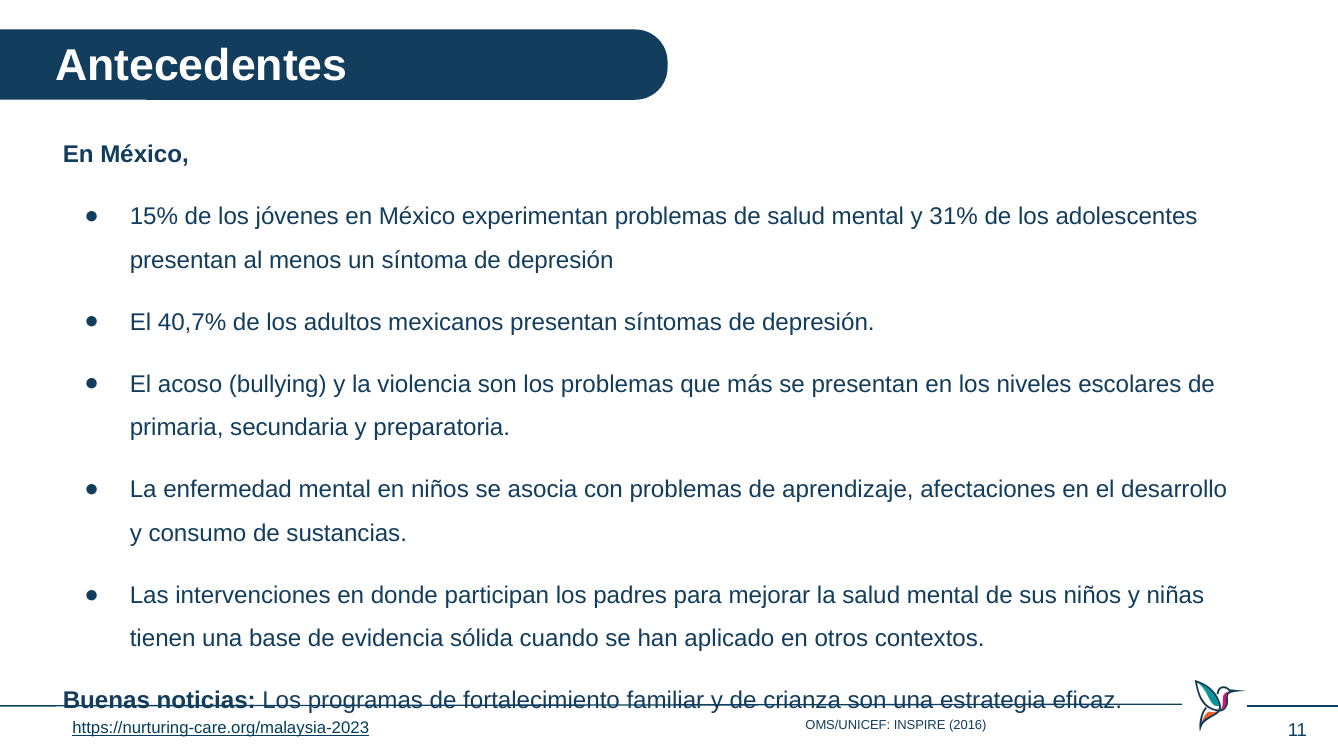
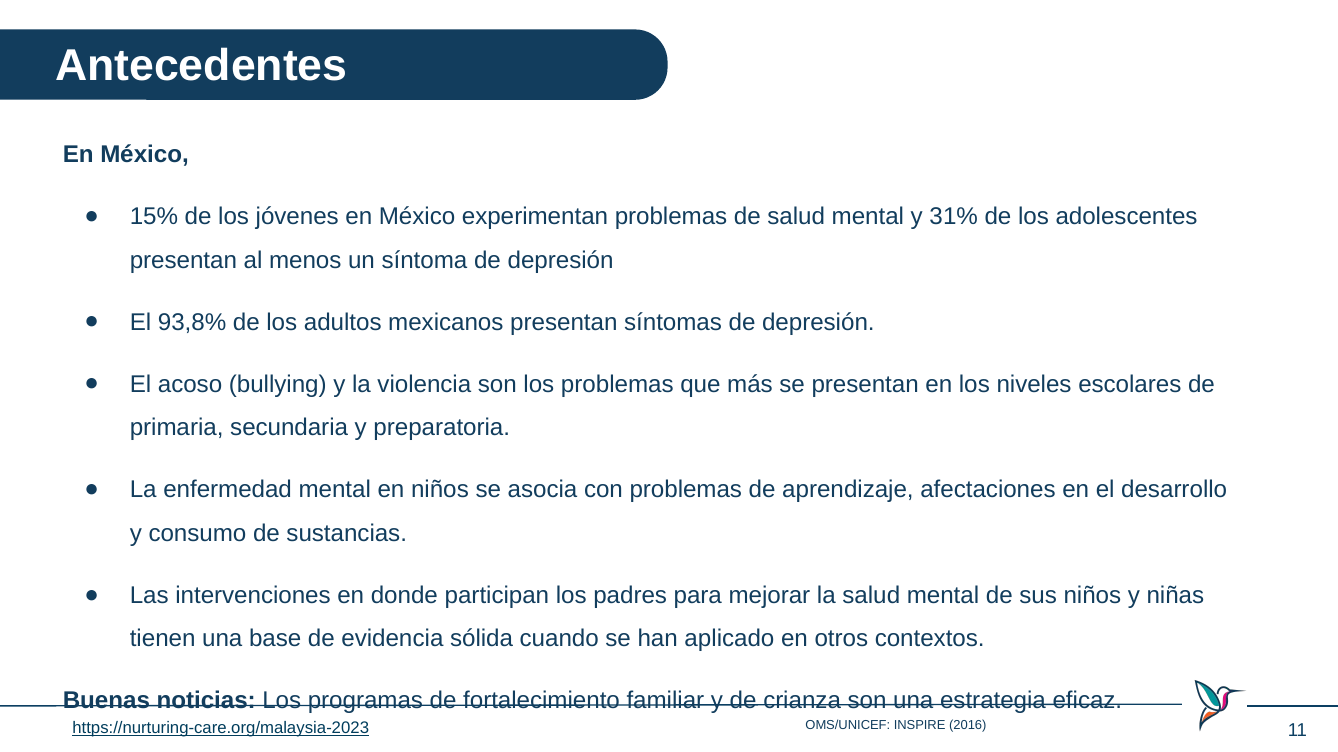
40,7%: 40,7% -> 93,8% (192, 323)
